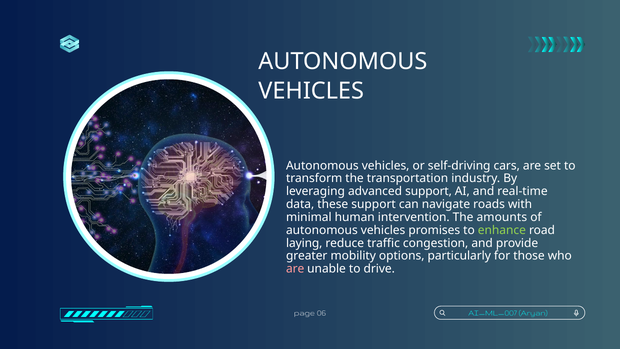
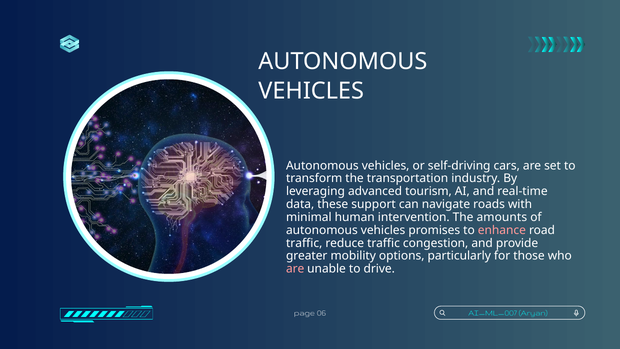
advanced support: support -> tourism (428, 191)
enhance colour: light green -> pink (502, 230)
laying: laying -> traffic (304, 243)
